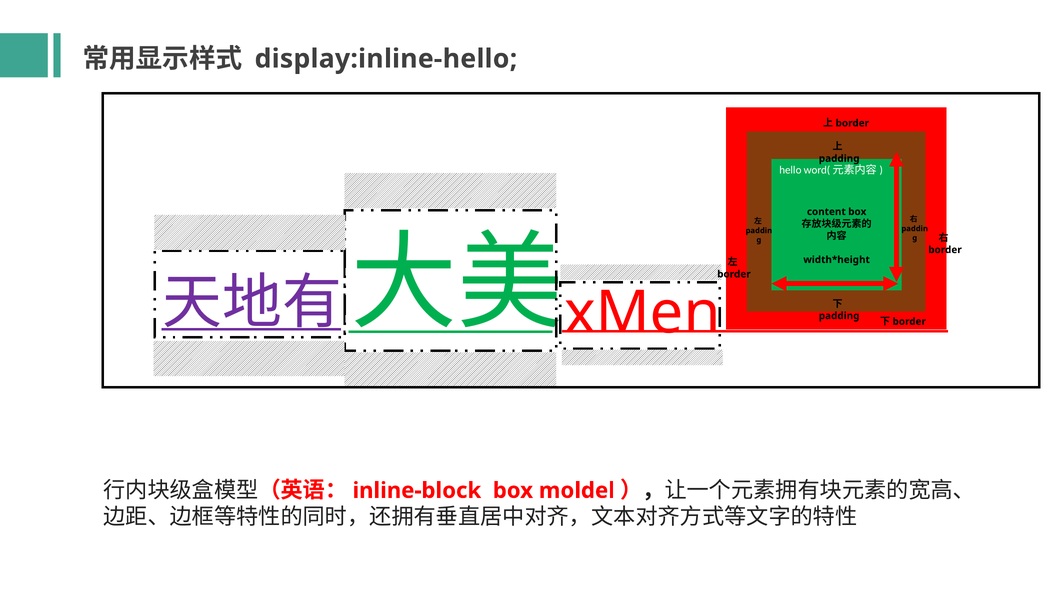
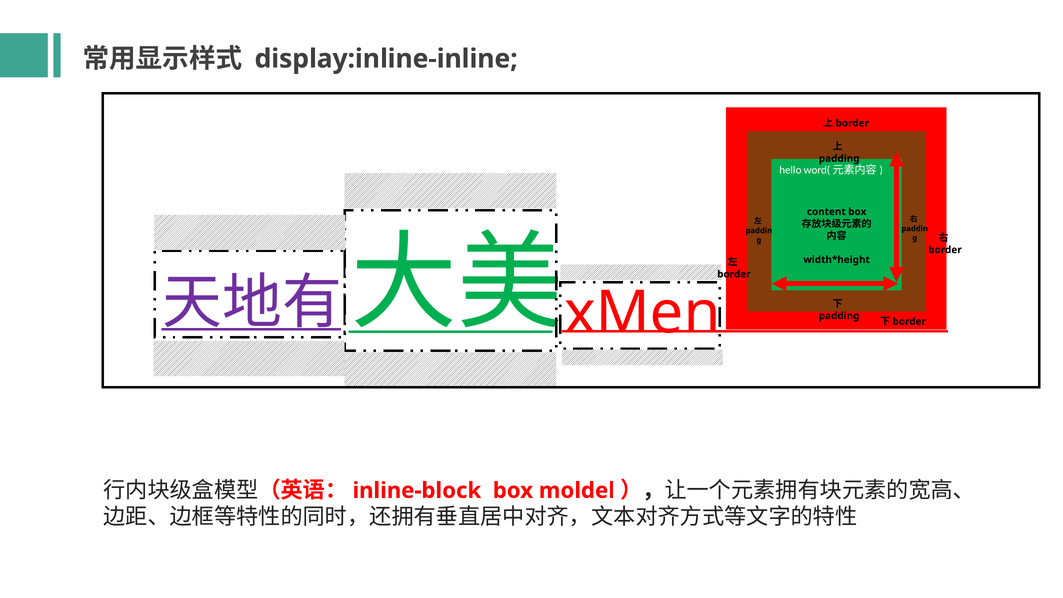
display:inline-hello: display:inline-hello -> display:inline-inline (386, 59)
